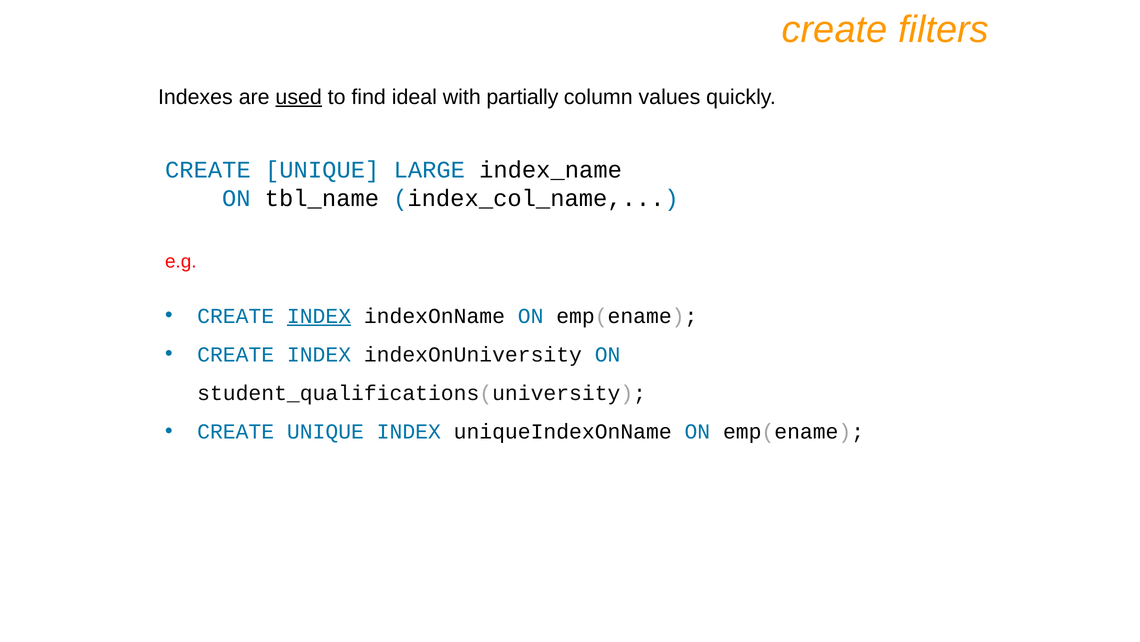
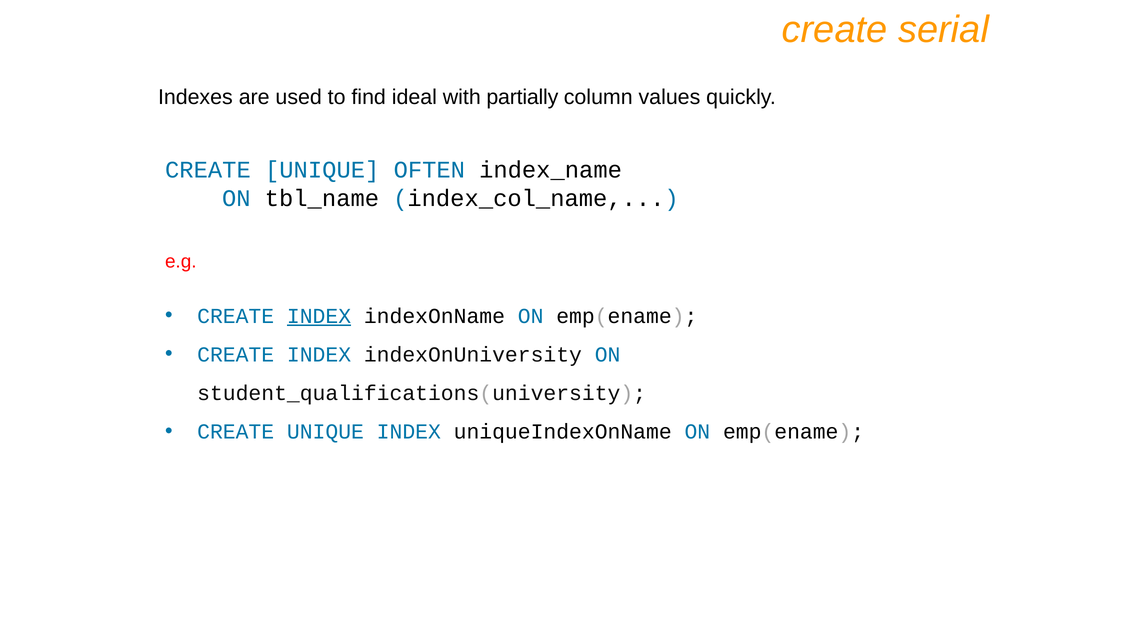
filters: filters -> serial (943, 30)
used underline: present -> none (299, 97)
LARGE: LARGE -> OFTEN (429, 170)
